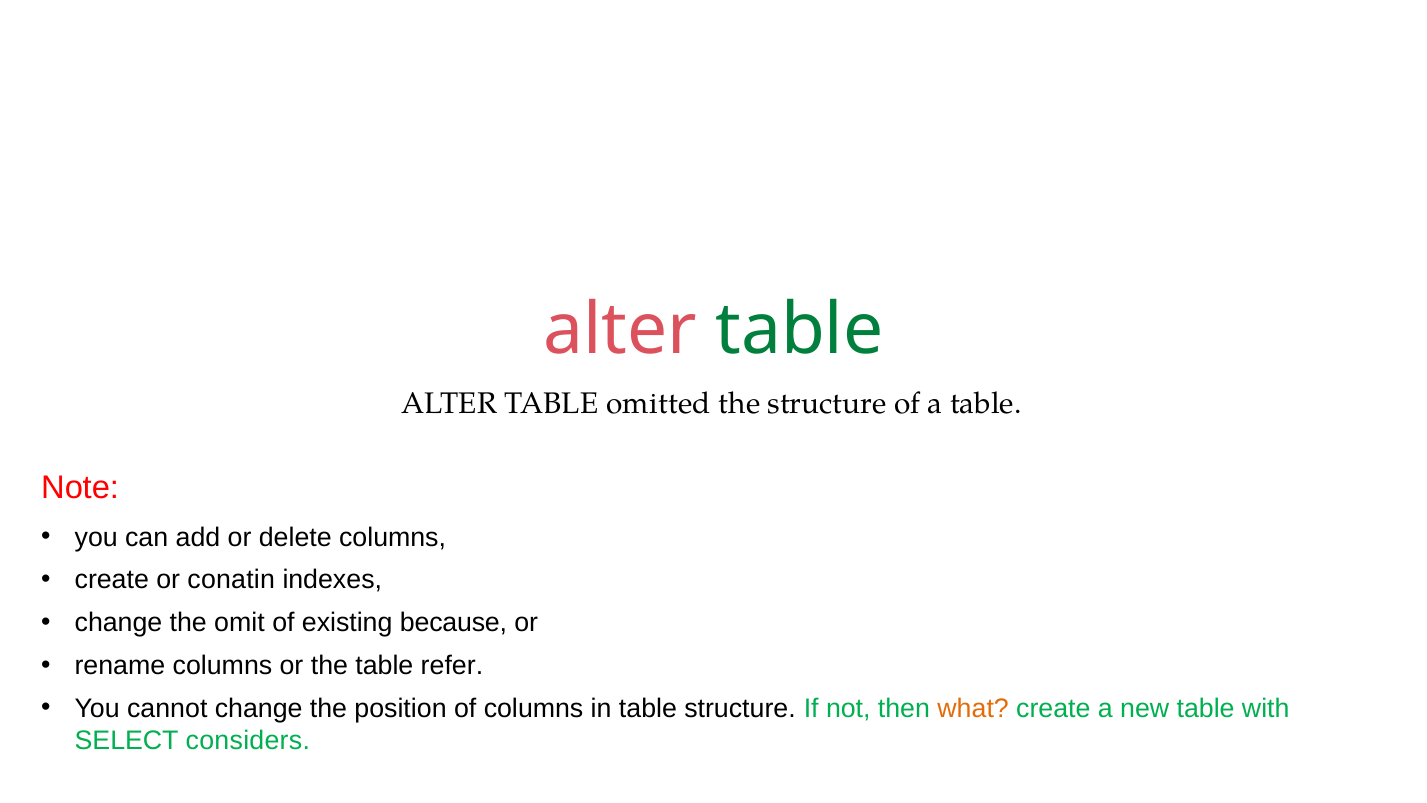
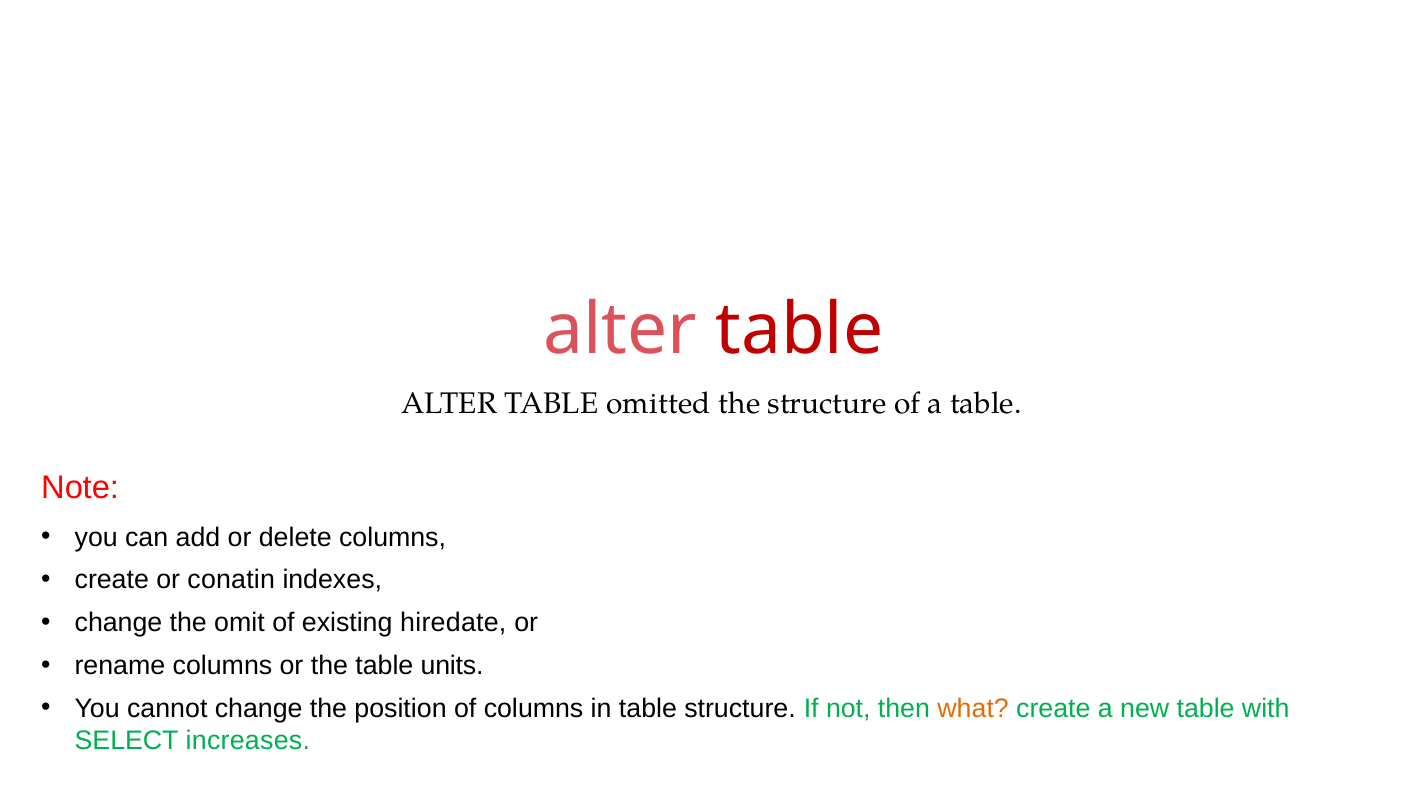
table colour: green -> red (799, 330)
because: because -> hiredate (453, 623)
refer: refer -> units (452, 665)
considers: considers -> increases (248, 740)
